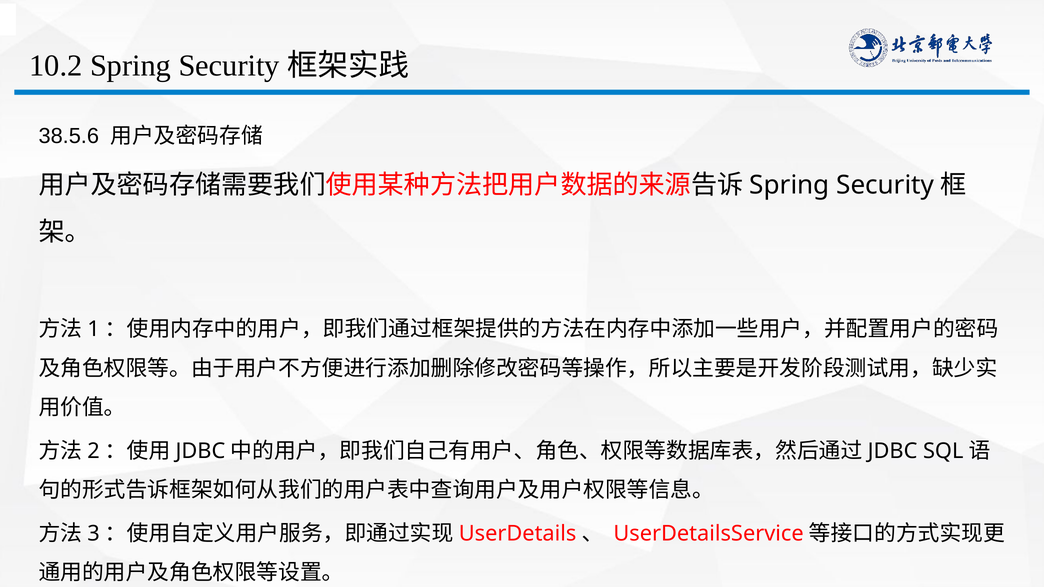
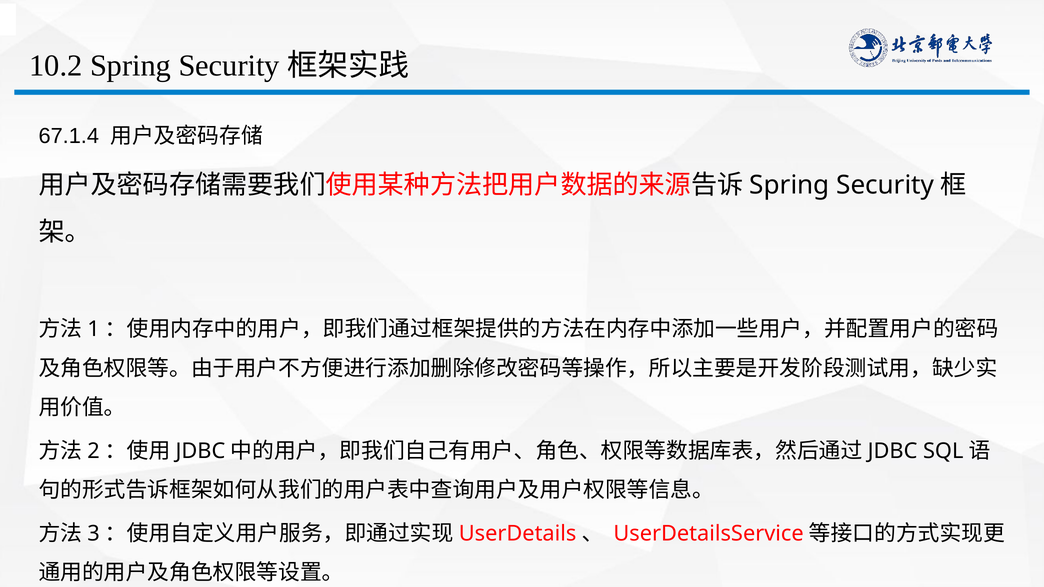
38.5.6: 38.5.6 -> 67.1.4 (69, 136)
